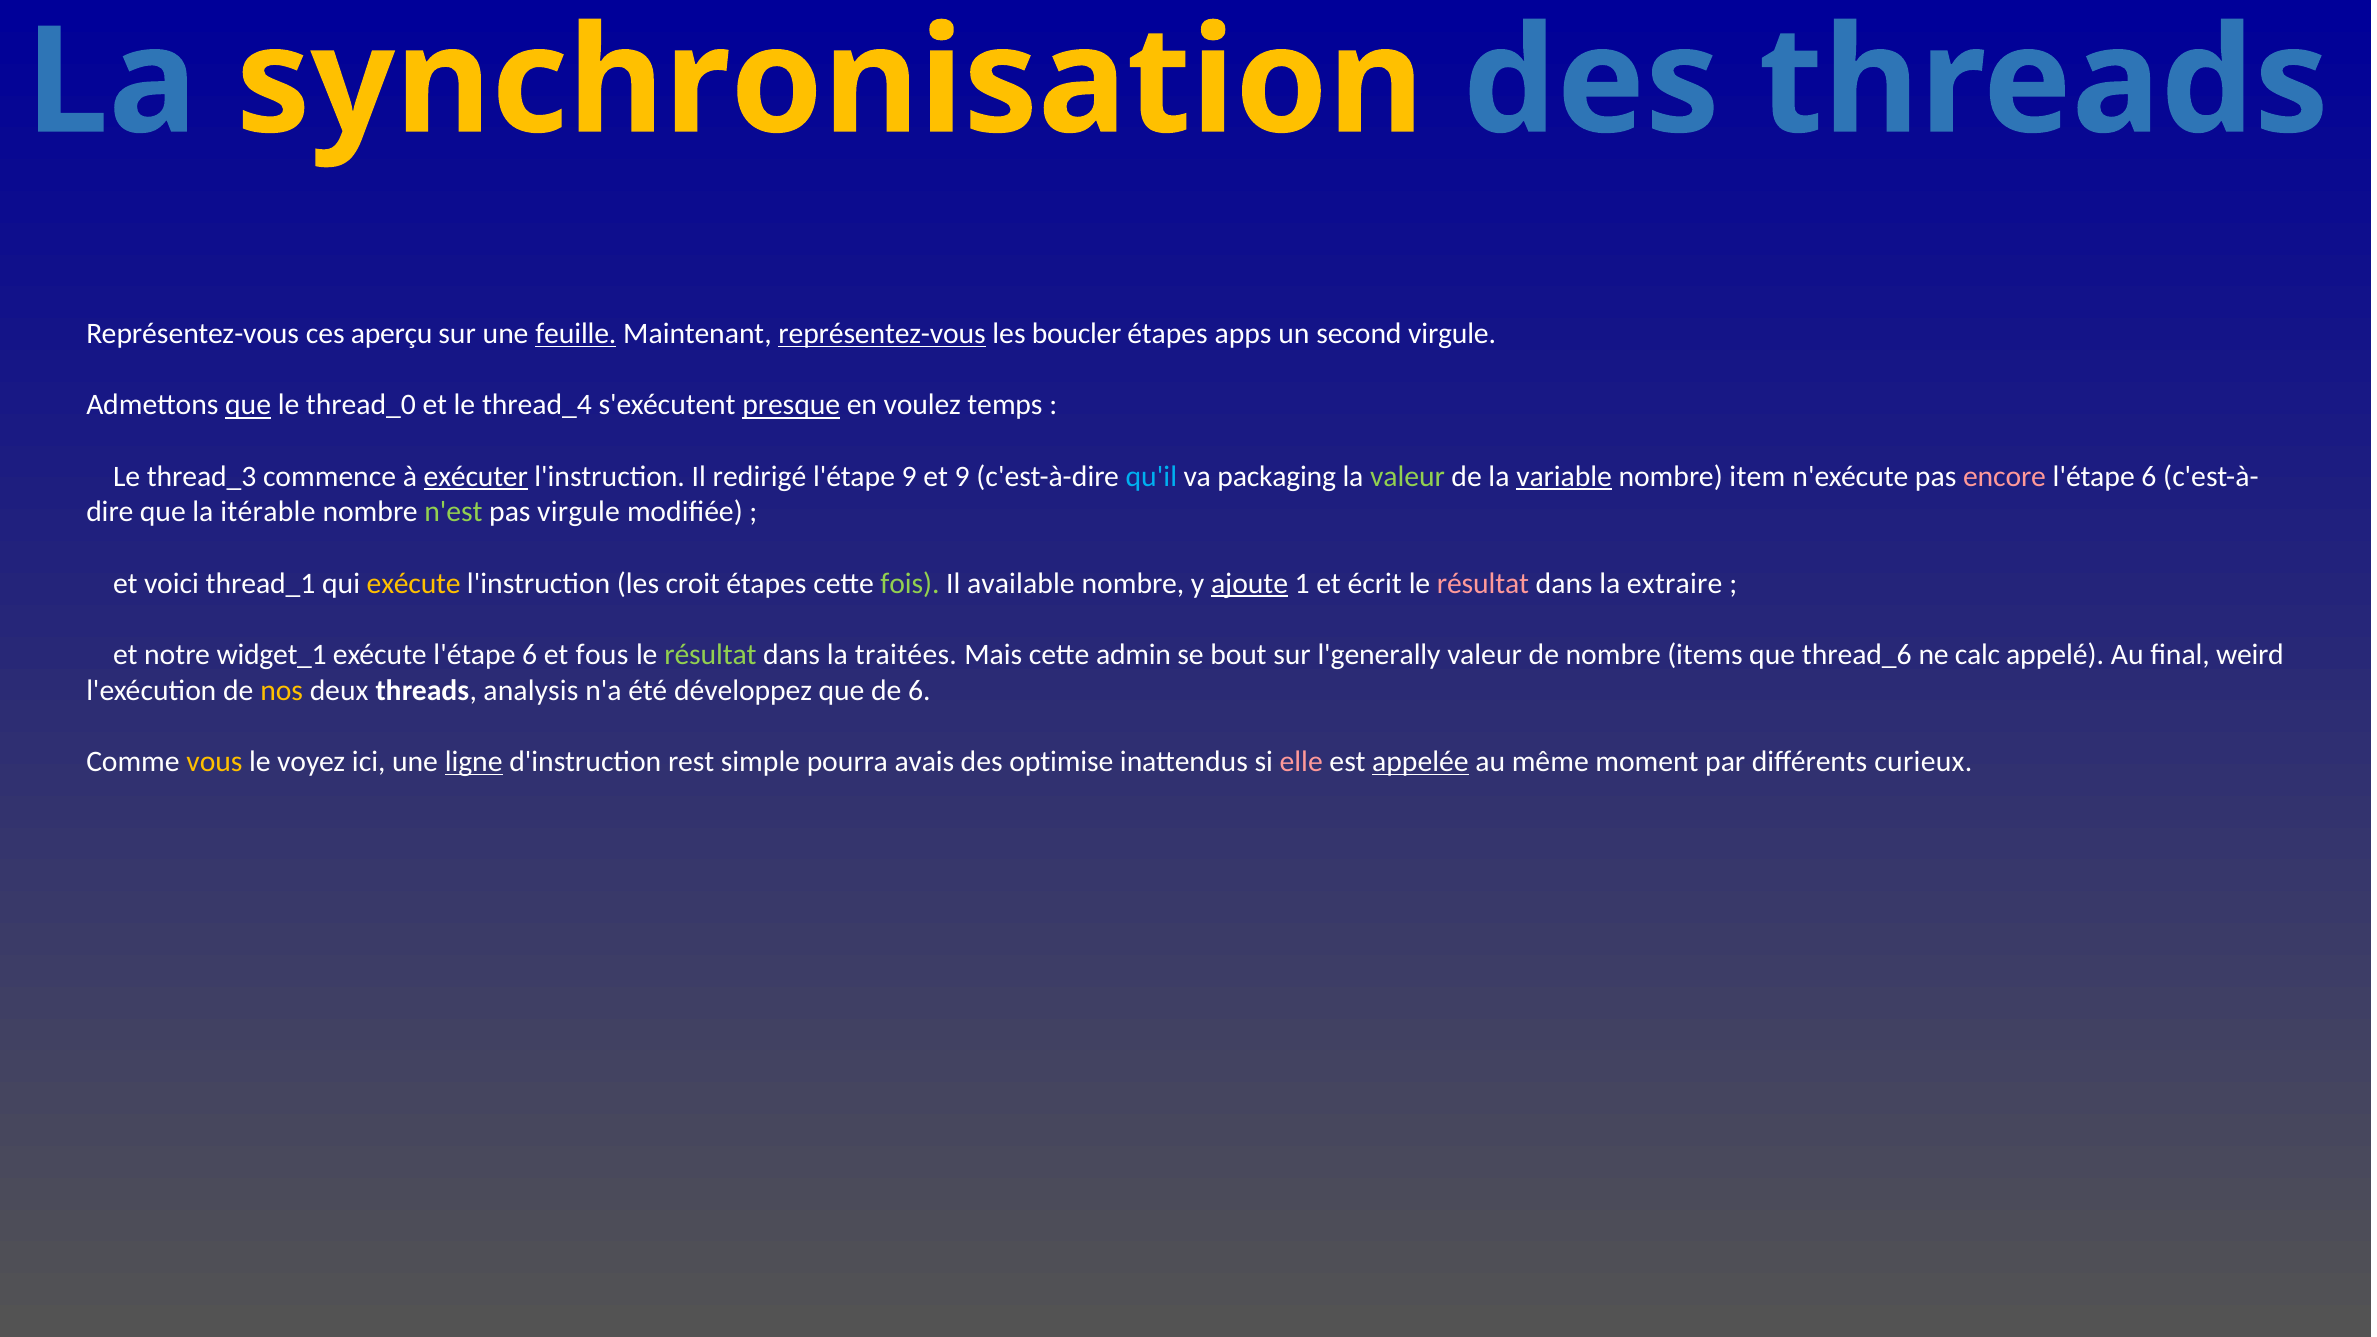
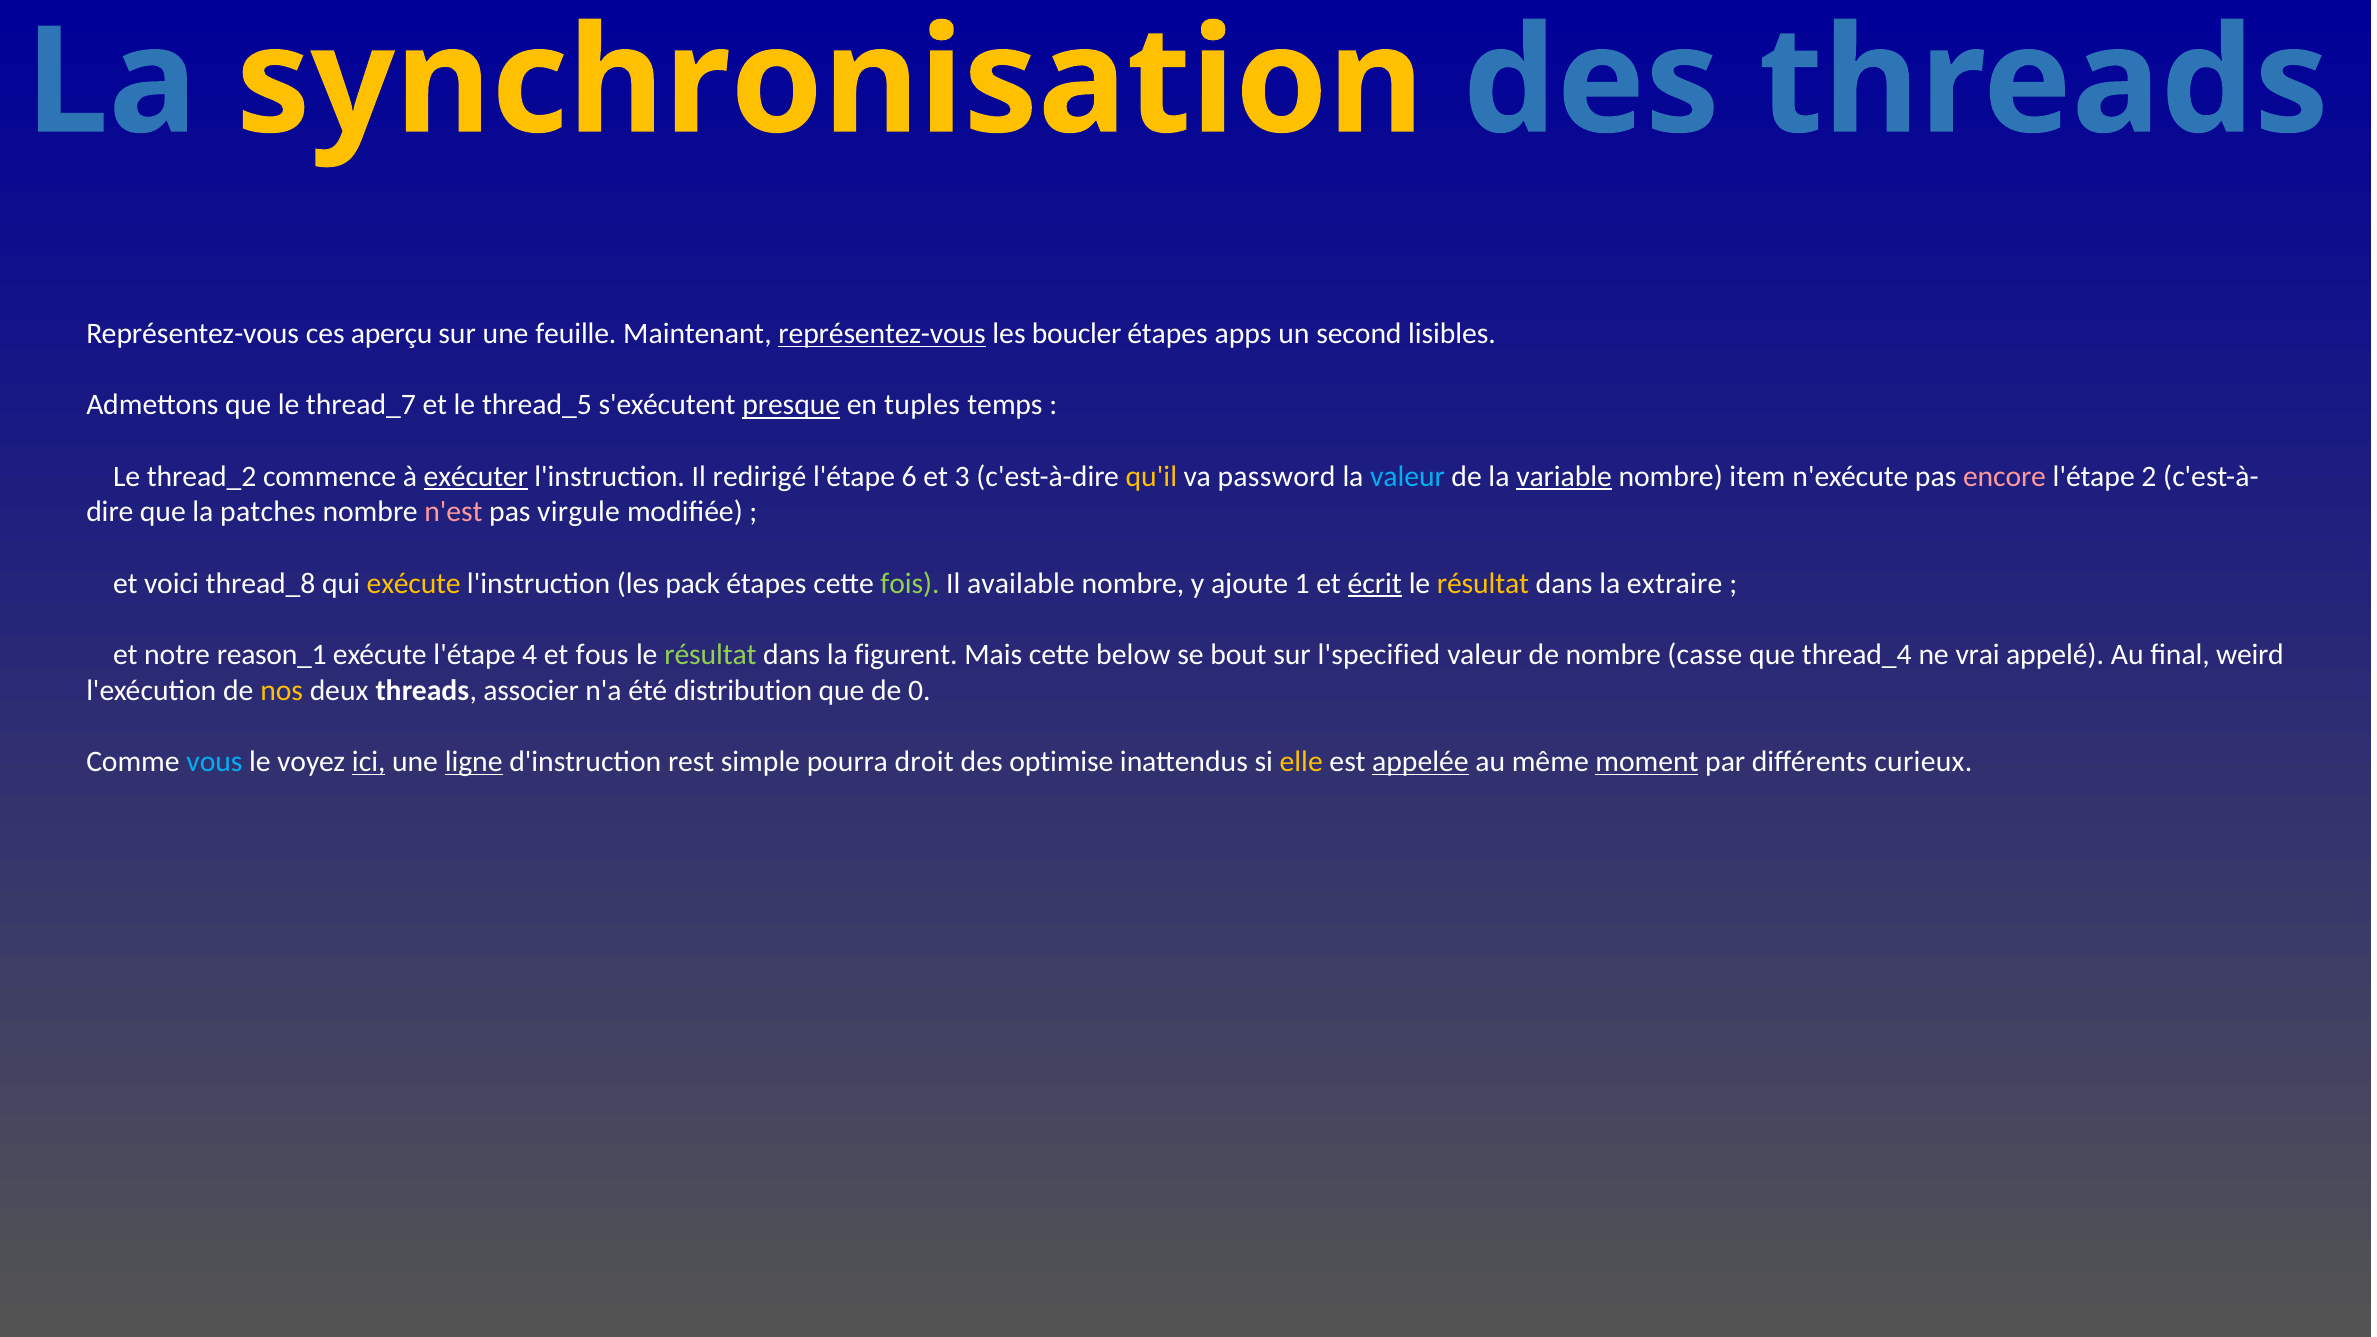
feuille underline: present -> none (576, 334)
second virgule: virgule -> lisibles (1452, 334)
que underline: present -> none (248, 405)
thread_0: thread_0 -> thread_7 (361, 405)
thread_4: thread_4 -> thread_5 (537, 405)
voulez: voulez -> tuples (922, 405)
thread_3: thread_3 -> thread_2 (202, 476)
l'étape 9: 9 -> 6 (909, 476)
et 9: 9 -> 3 (962, 476)
qu'il colour: light blue -> yellow (1151, 476)
packaging: packaging -> password (1276, 476)
valeur colour: light green -> light blue (1408, 476)
6: 6 -> 2 (2149, 476)
itérable: itérable -> patches (268, 512)
n'est colour: light green -> pink (454, 512)
thread_1: thread_1 -> thread_8 (261, 583)
croit: croit -> pack (693, 583)
ajoute underline: present -> none (1250, 583)
écrit underline: none -> present (1375, 583)
résultat colour: pink -> yellow (1483, 583)
widget_1: widget_1 -> reason_1 (272, 655)
exécute l'étape 6: 6 -> 4 (530, 655)
traitées: traitées -> figurent (906, 655)
admin: admin -> below (1133, 655)
l'generally: l'generally -> l'specified (1379, 655)
items: items -> casse (1705, 655)
thread_6: thread_6 -> thread_4 (1857, 655)
calc: calc -> vrai (1978, 655)
analysis: analysis -> associer (531, 690)
développez: développez -> distribution (743, 690)
de 6: 6 -> 0 (919, 690)
vous colour: yellow -> light blue (214, 762)
ici underline: none -> present (369, 762)
avais: avais -> droit (924, 762)
elle colour: pink -> yellow (1301, 762)
moment underline: none -> present (1647, 762)
